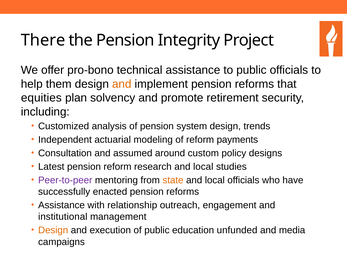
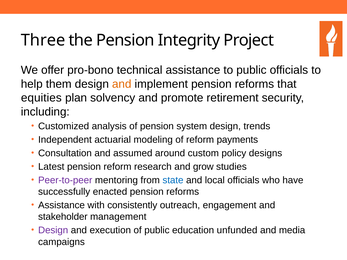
There: There -> Three (43, 40)
research and local: local -> grow (203, 167)
state colour: orange -> blue (173, 180)
relationship: relationship -> consistently (132, 205)
institutional: institutional -> stakeholder (63, 217)
Design colour: orange -> purple (53, 230)
